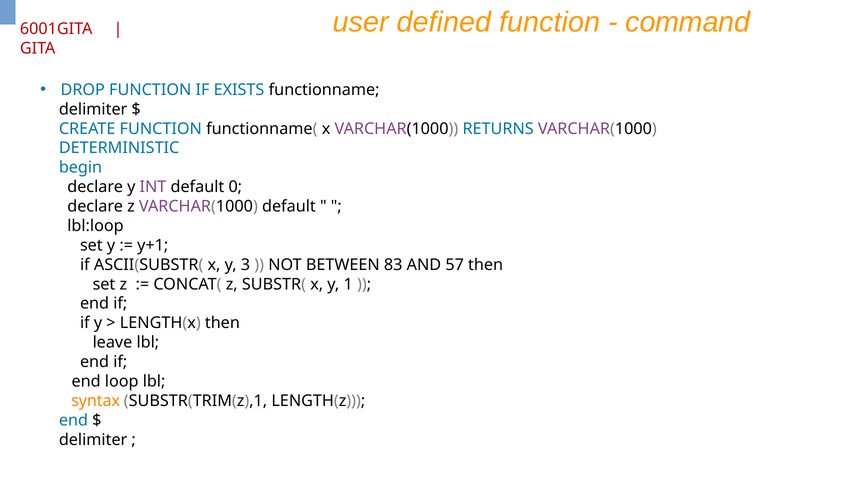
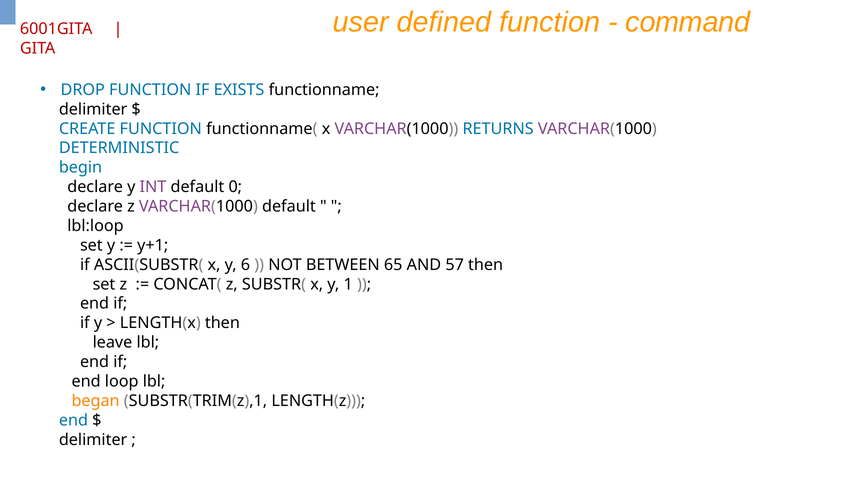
3: 3 -> 6 (245, 265)
83: 83 -> 65 (393, 265)
syntax: syntax -> began (96, 401)
